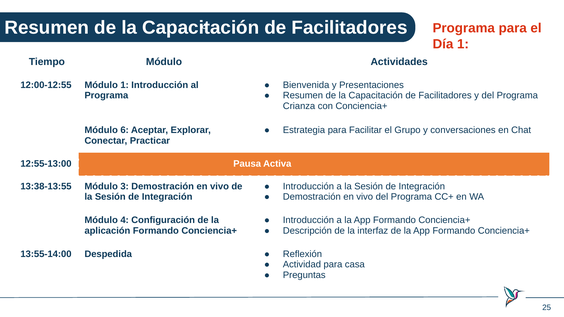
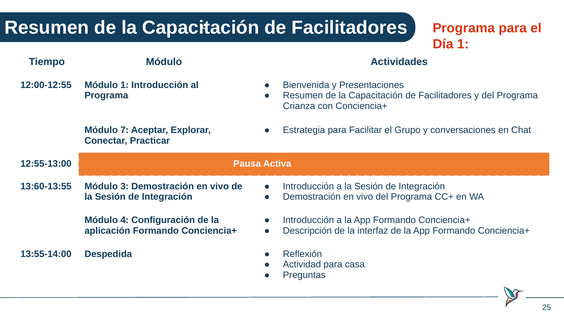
6: 6 -> 7 (125, 130)
13:38-13:55: 13:38-13:55 -> 13:60-13:55 (46, 187)
